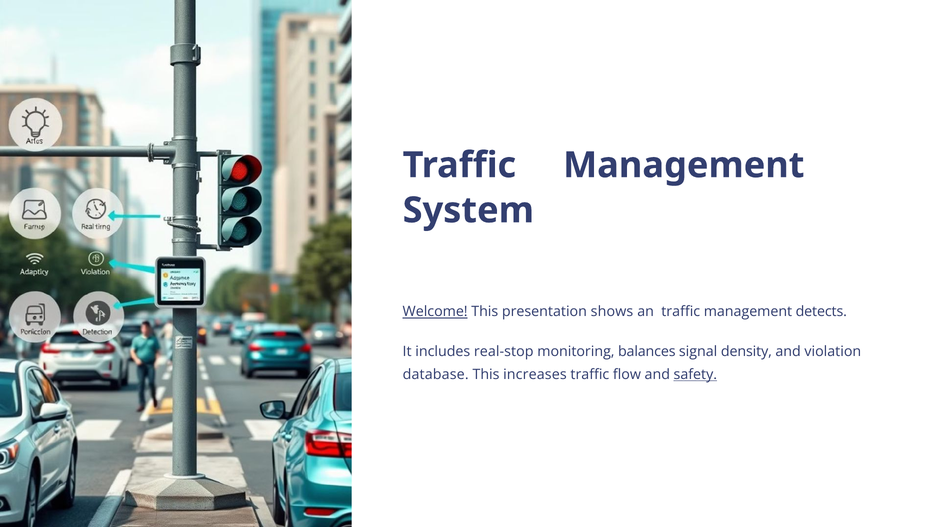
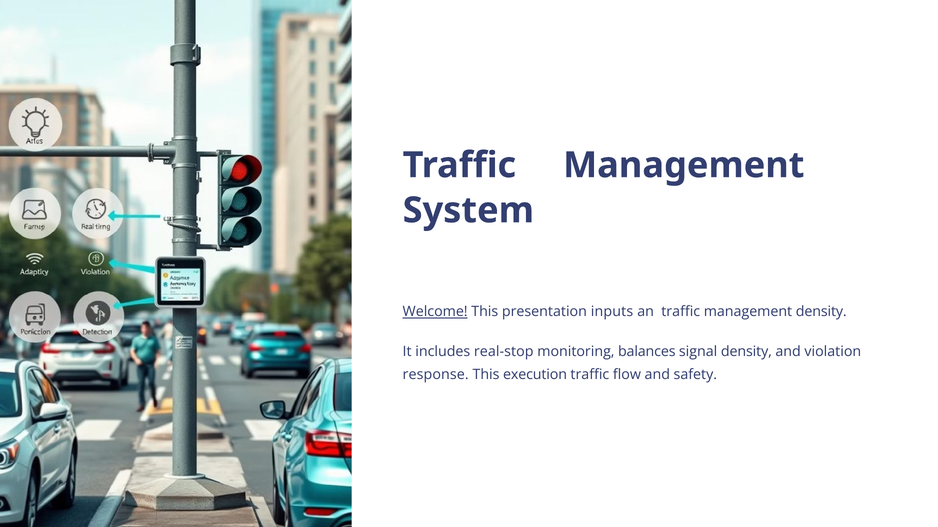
shows: shows -> inputs (612, 312)
management detects: detects -> density (821, 312)
database: database -> response (436, 375)
increases: increases -> execution (535, 375)
safety underline: present -> none (695, 375)
